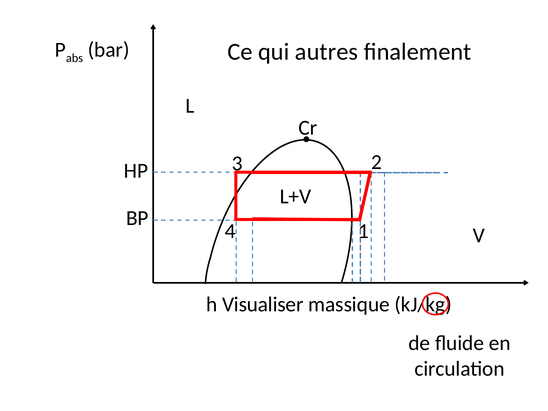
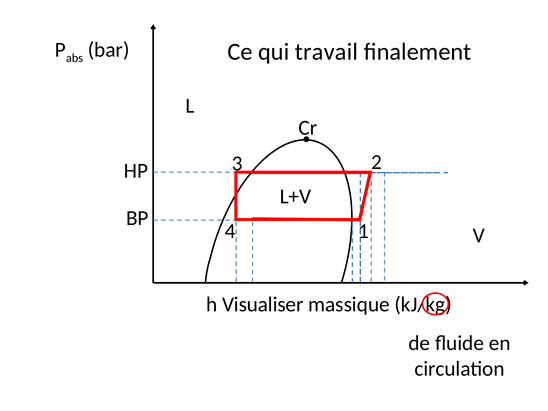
autres: autres -> travail (327, 52)
